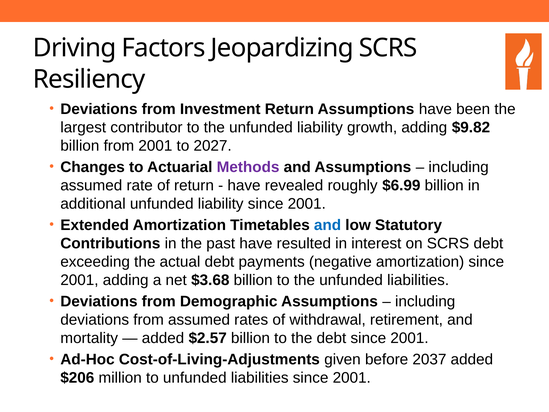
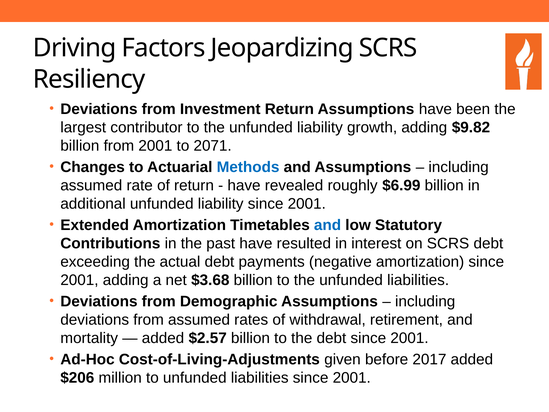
2027: 2027 -> 2071 (213, 146)
Methods colour: purple -> blue (248, 167)
2037: 2037 -> 2017 (429, 359)
